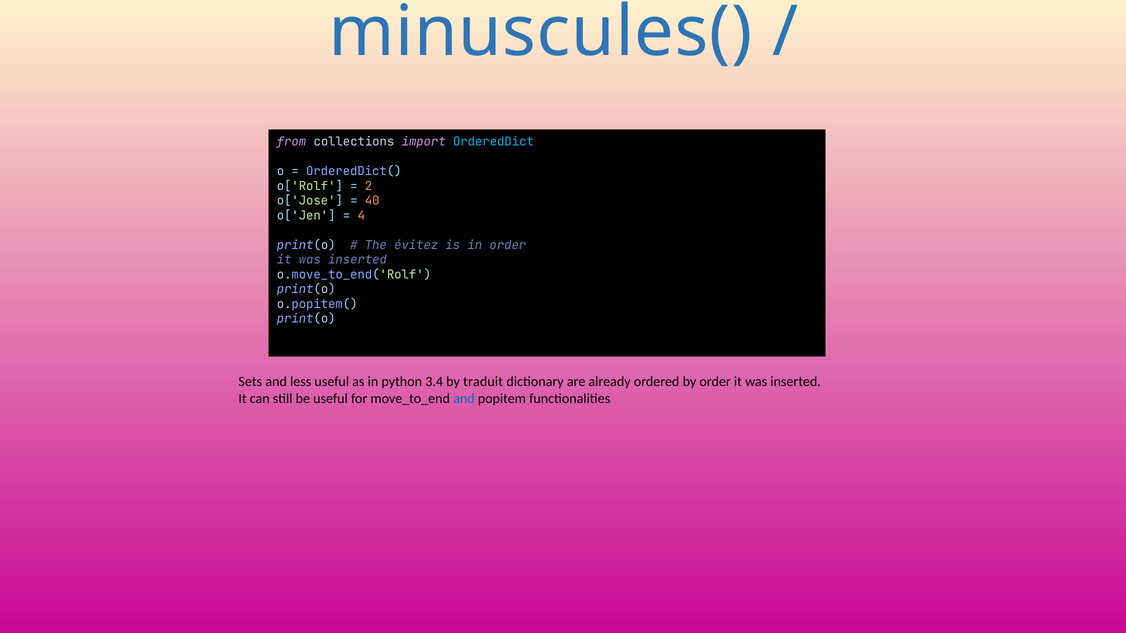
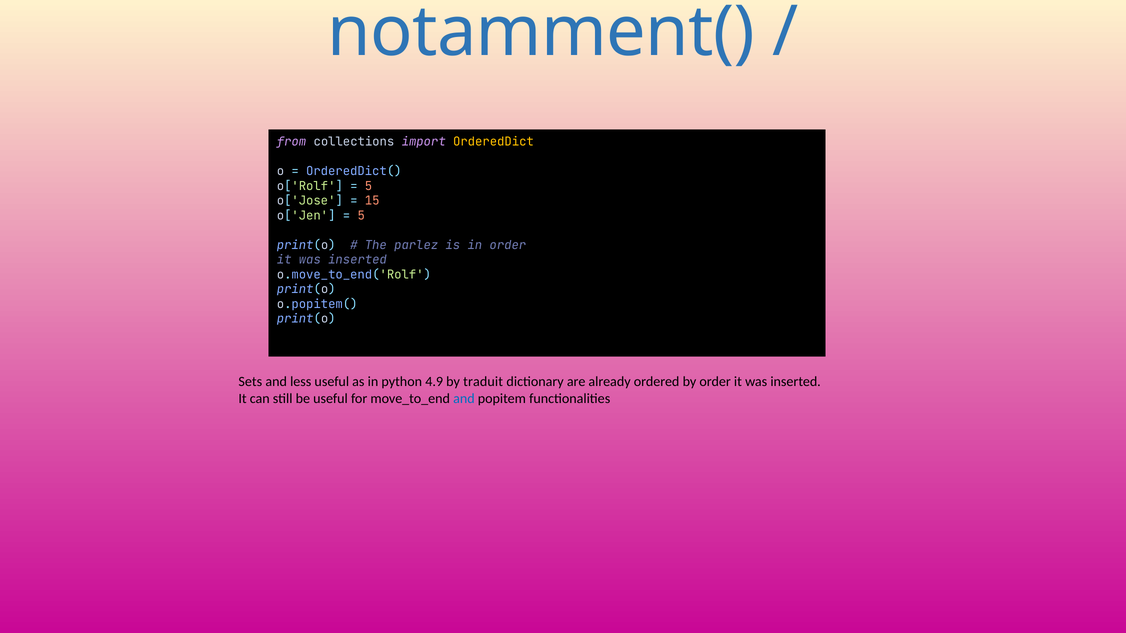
minuscules(: minuscules( -> notamment( (541, 32)
OrderedDict colour: light blue -> yellow (493, 142)
2: 2 -> 5 (369, 186)
40: 40 -> 15 (372, 201)
4: 4 -> 5 (361, 216)
évitez: évitez -> parlez (416, 245)
3.4: 3.4 -> 4.9 (434, 382)
